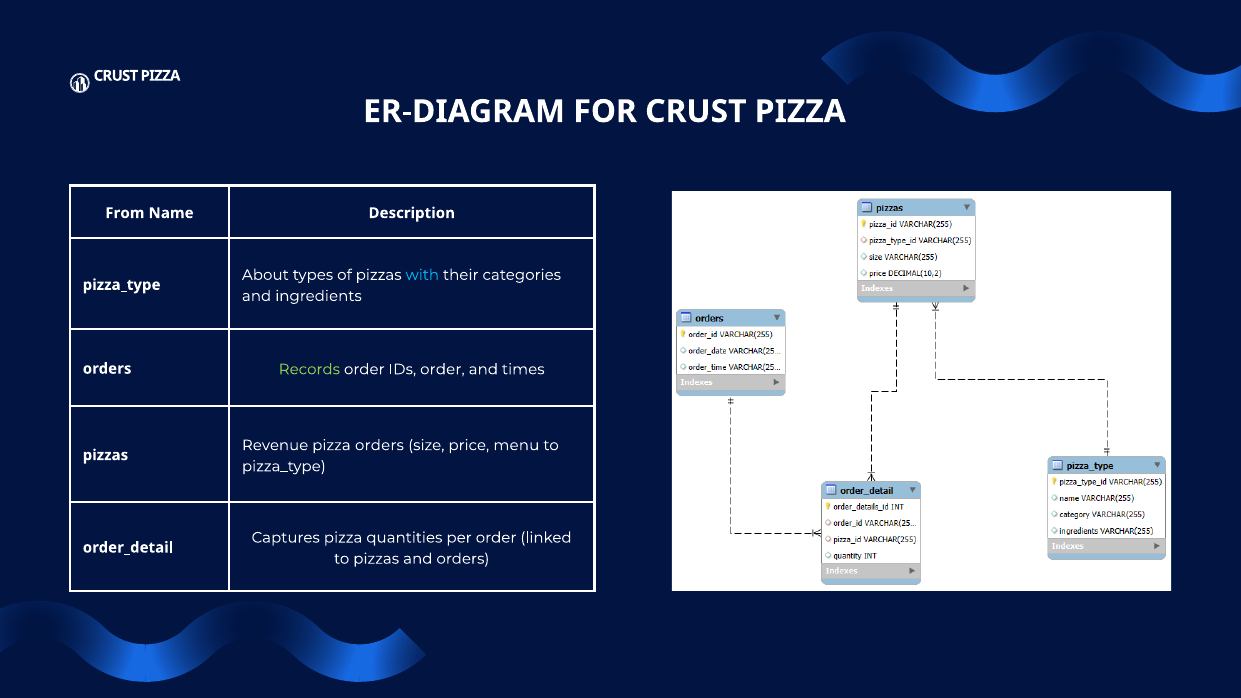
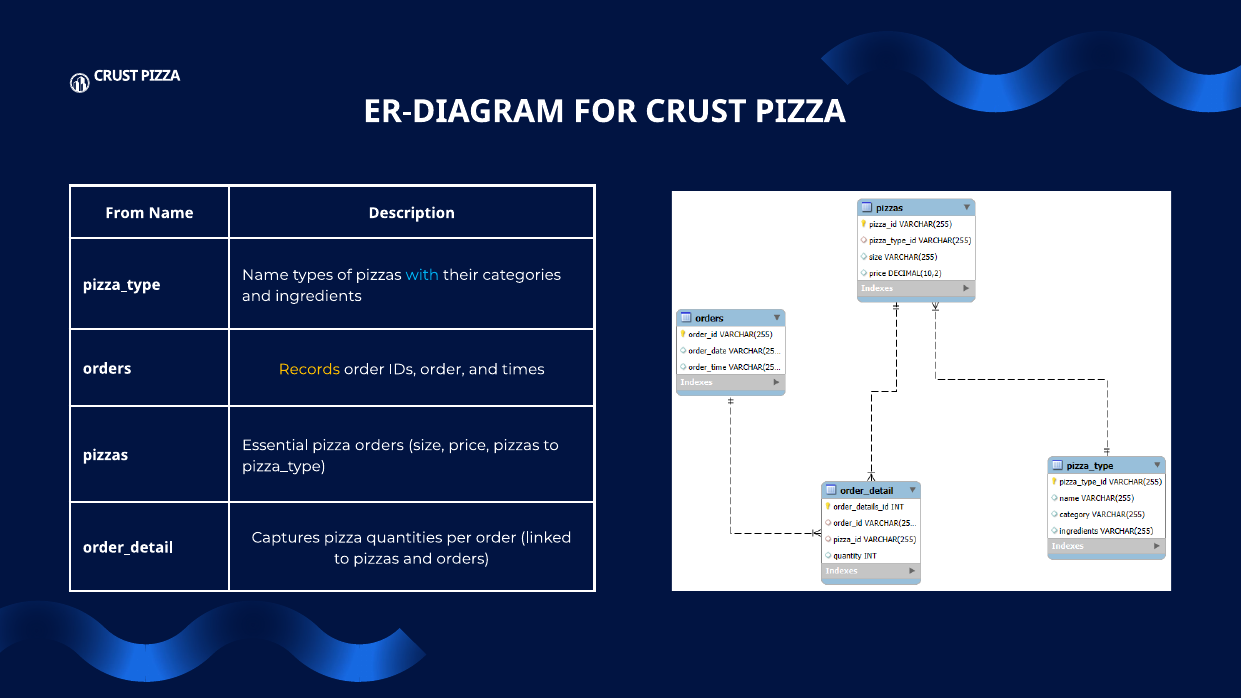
About: About -> Name (265, 275)
Records colour: light green -> yellow (309, 369)
Revenue: Revenue -> Essential (275, 445)
price menu: menu -> pizzas (516, 445)
